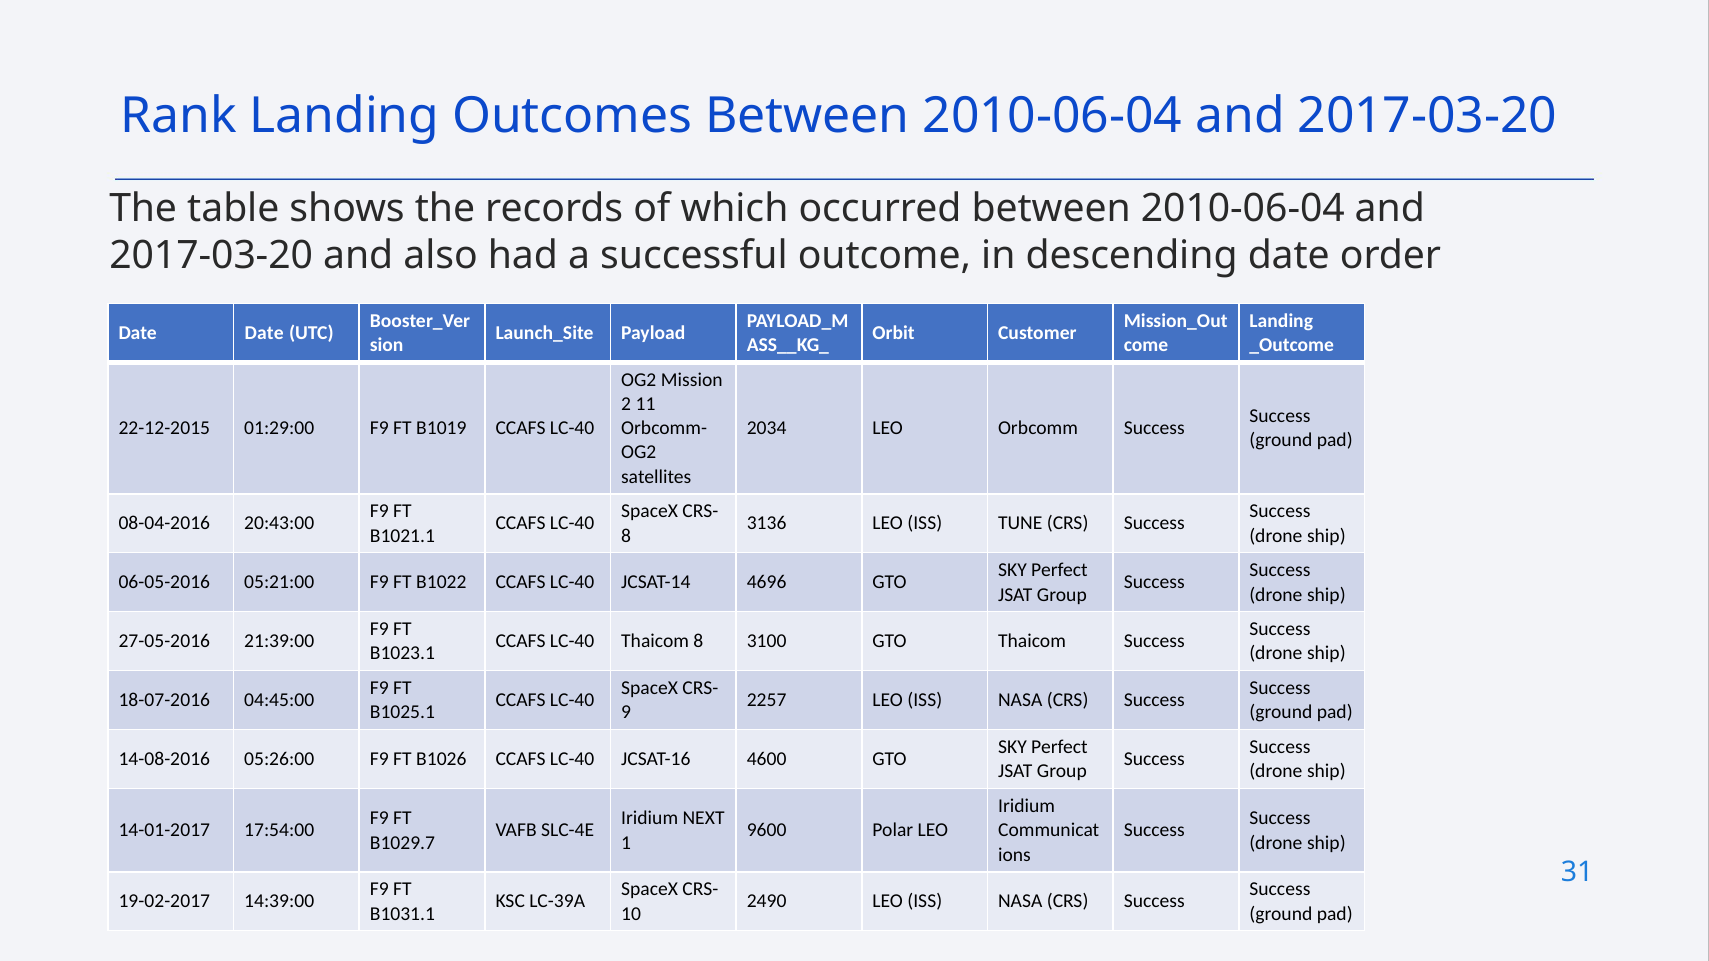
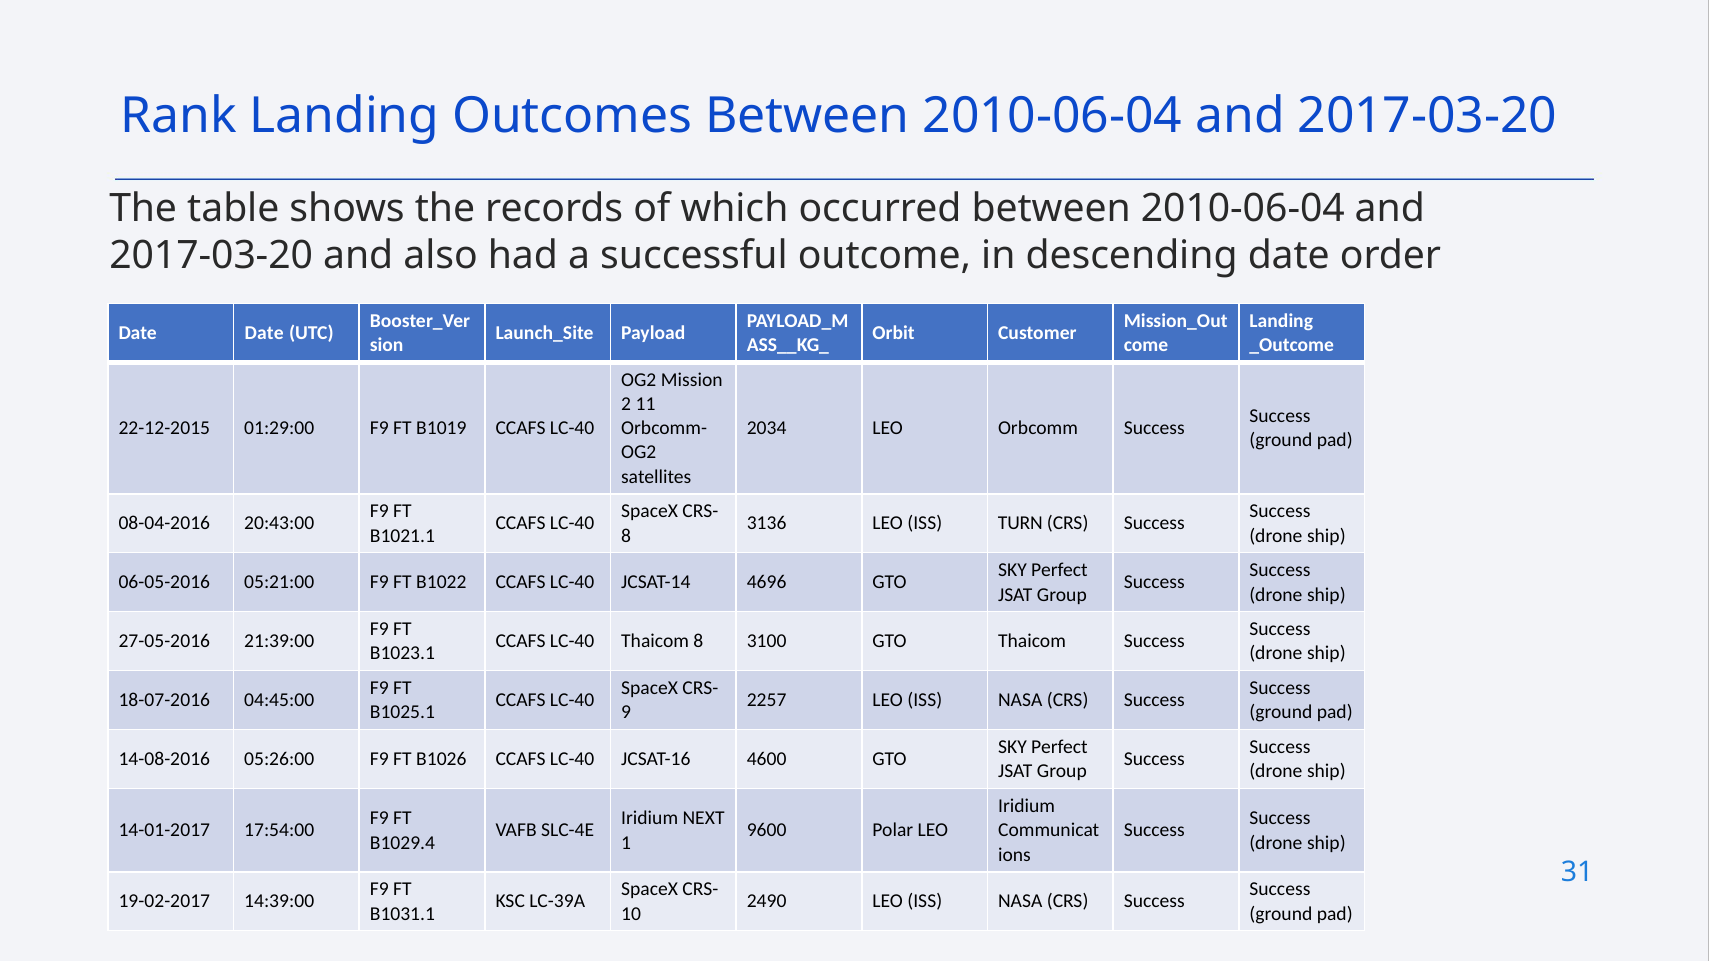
TUNE: TUNE -> TURN (1020, 524)
B1029.7: B1029.7 -> B1029.4 (402, 843)
